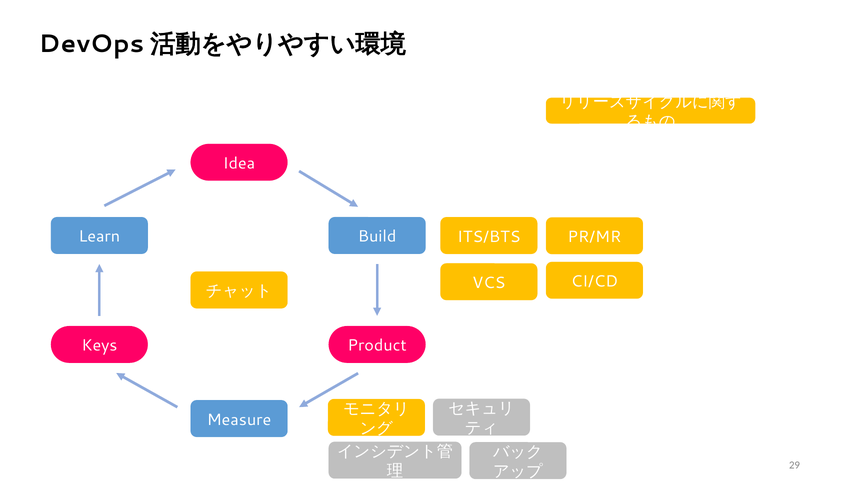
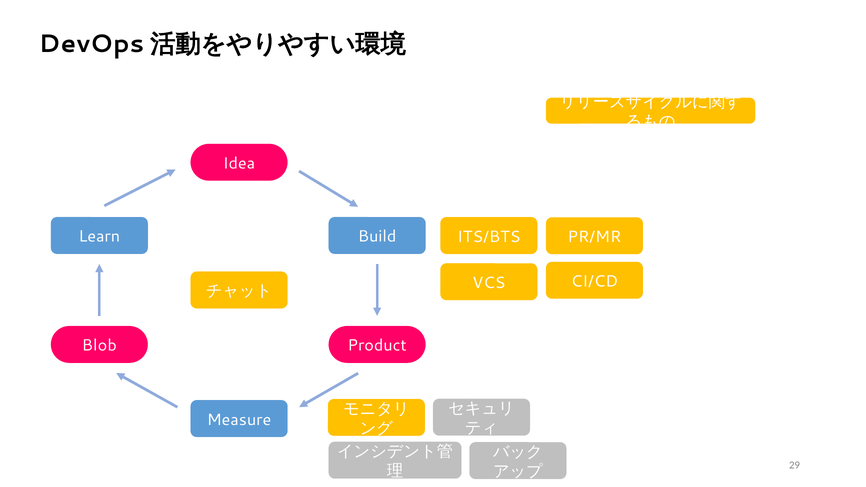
Keys: Keys -> Blob (99, 346)
